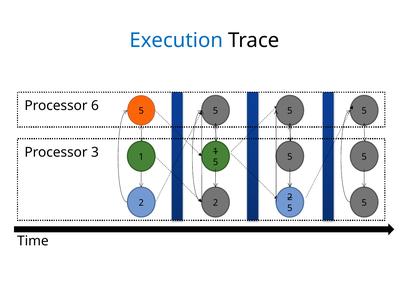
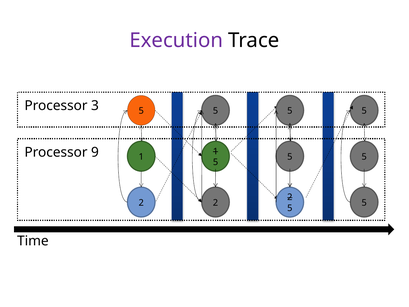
Execution colour: blue -> purple (176, 40)
6: 6 -> 3 (95, 106)
3: 3 -> 9 (95, 152)
